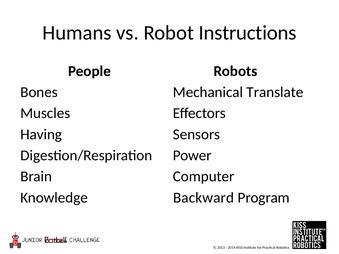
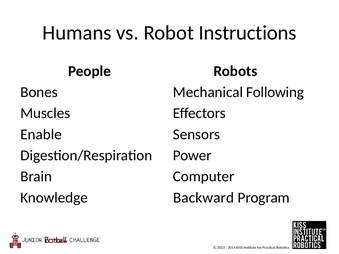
Translate: Translate -> Following (275, 92)
Having: Having -> Enable (41, 134)
